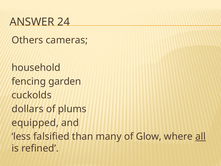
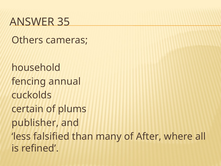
24: 24 -> 35 (64, 22)
garden: garden -> annual (65, 81)
dollars: dollars -> certain (28, 109)
equipped: equipped -> publisher (35, 123)
Glow: Glow -> After (149, 136)
all underline: present -> none (201, 136)
